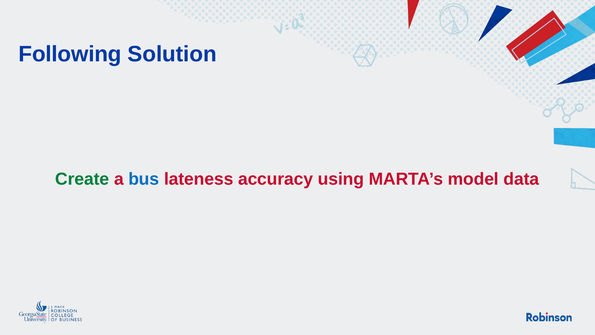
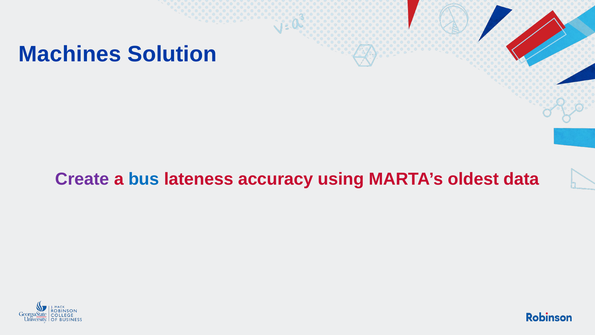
Following: Following -> Machines (70, 54)
Create colour: green -> purple (82, 179)
model: model -> oldest (473, 179)
